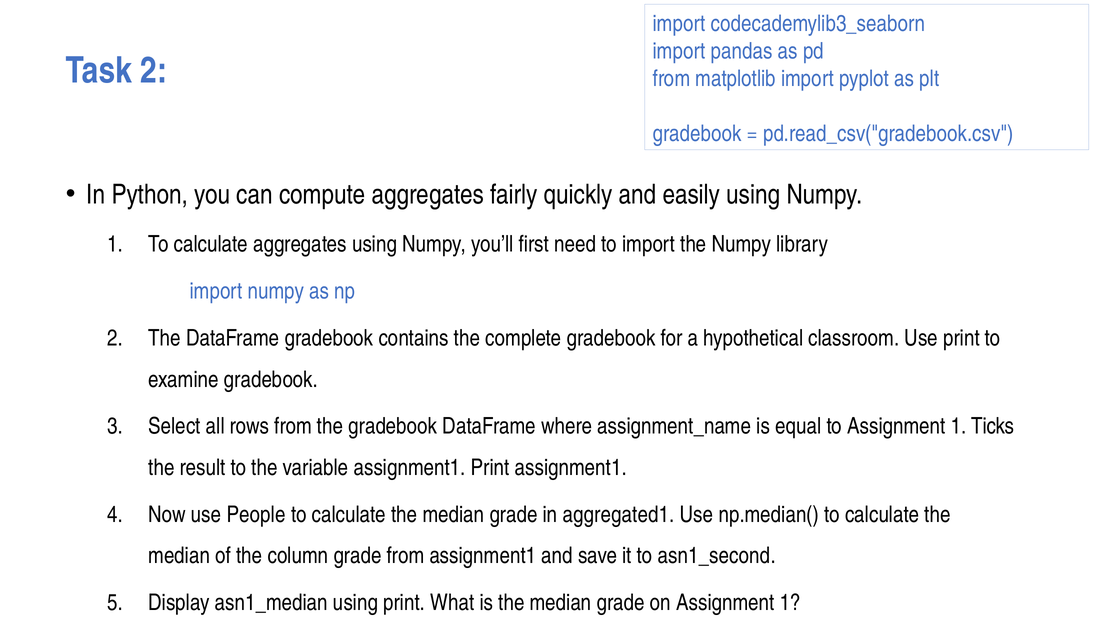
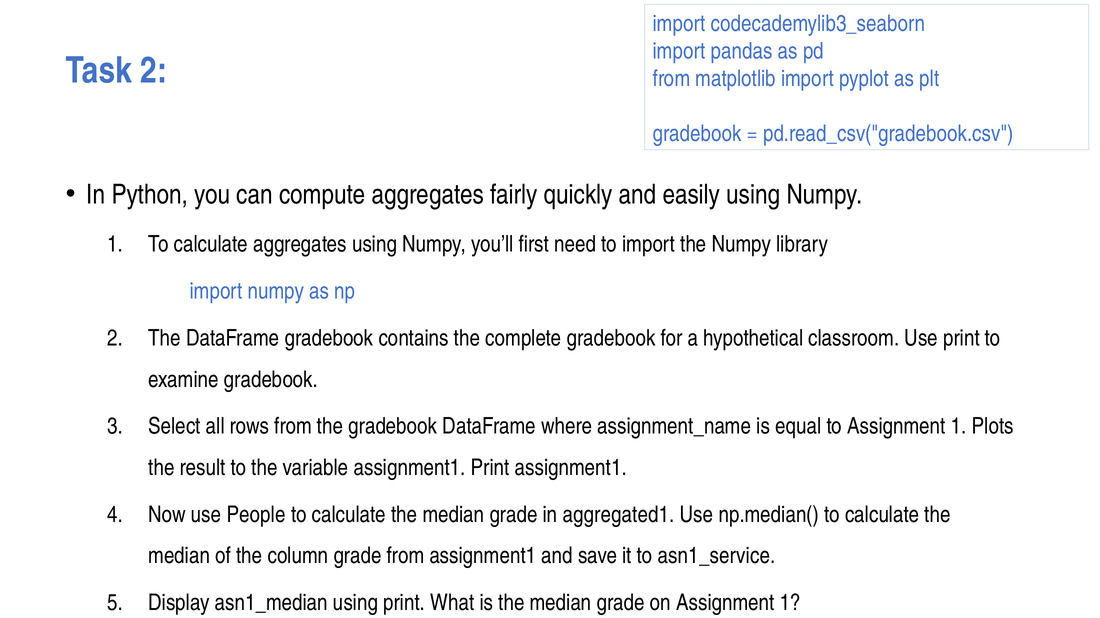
Ticks: Ticks -> Plots (993, 427)
asn1_second: asn1_second -> asn1_service (717, 557)
